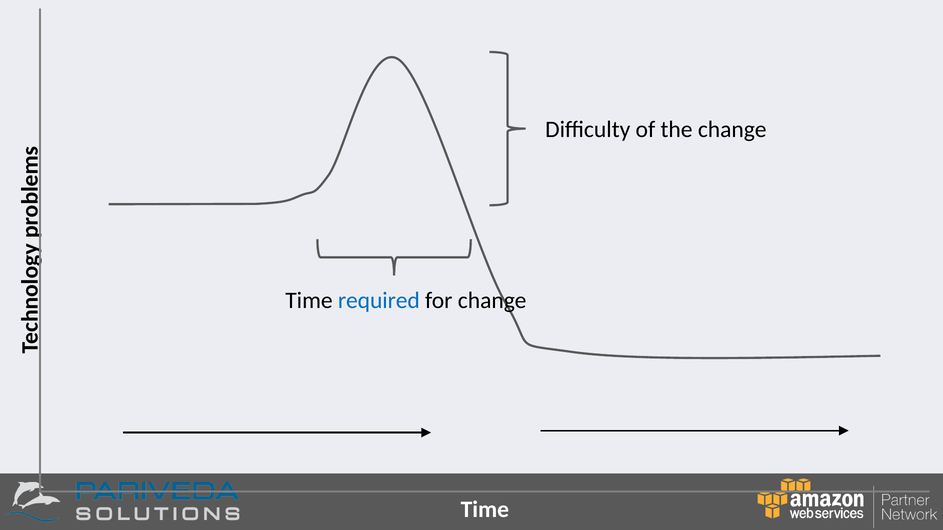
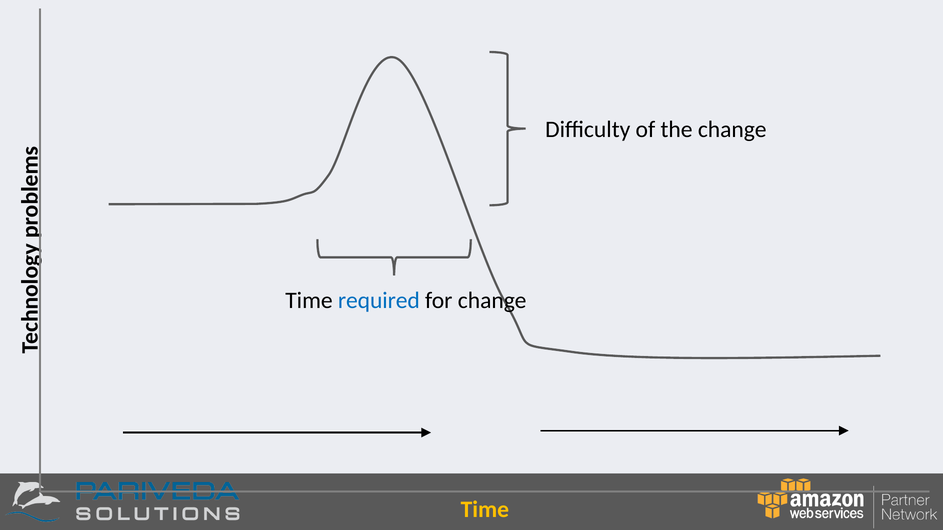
Time colour: white -> yellow (485, 510)
